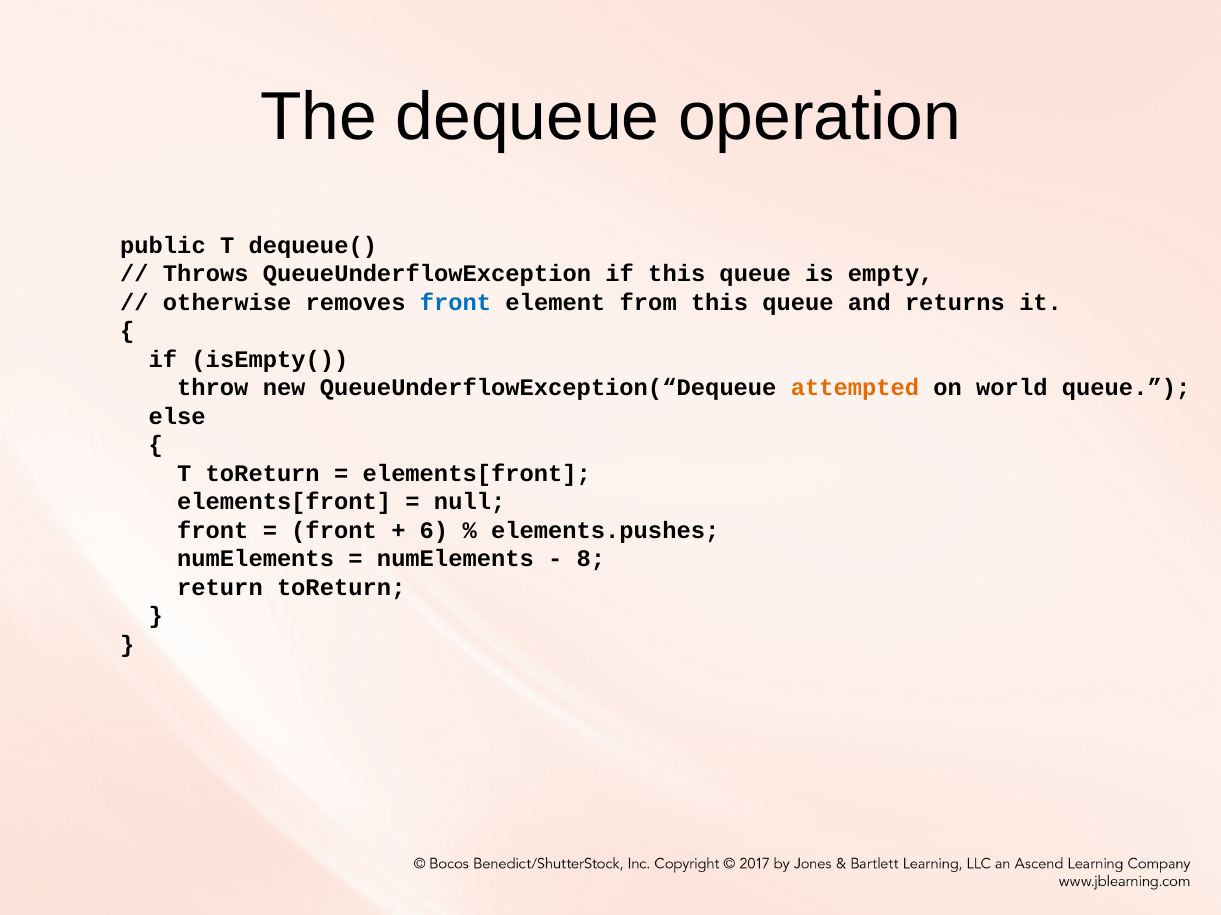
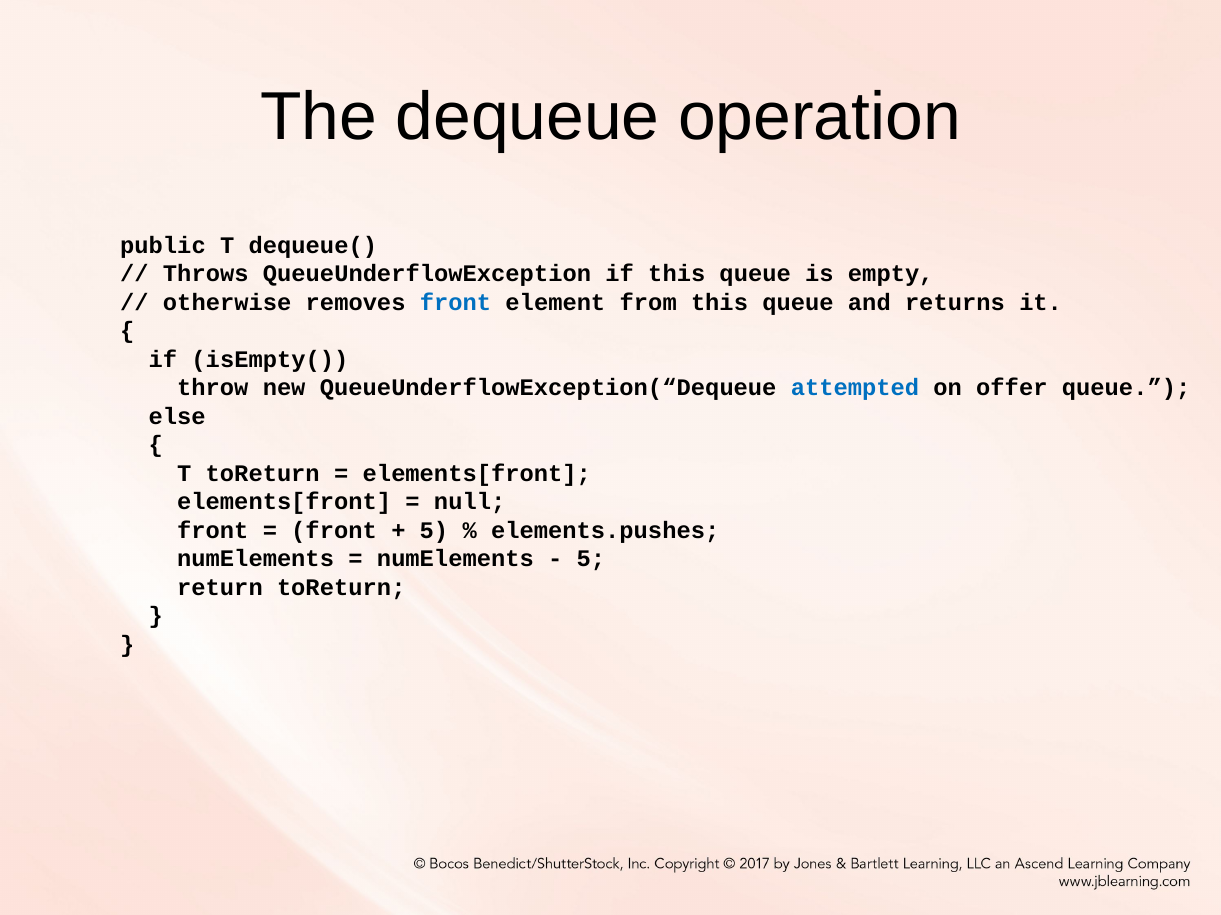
attempted colour: orange -> blue (855, 388)
world: world -> offer (1012, 388)
6: 6 -> 5 (434, 531)
8: 8 -> 5 (591, 559)
